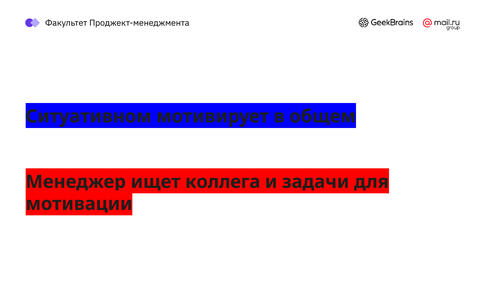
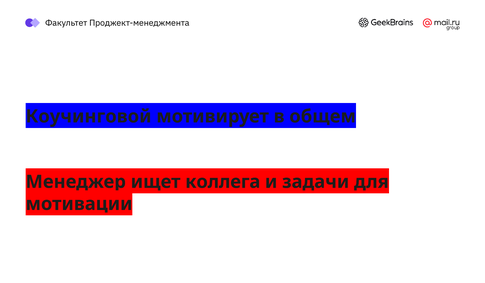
Ситуативном: Ситуативном -> Коучинговой (89, 116)
